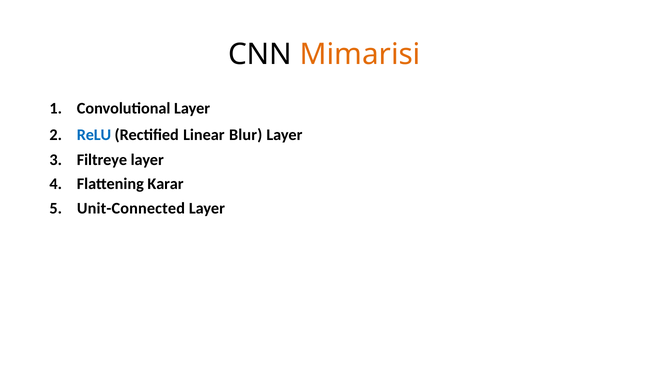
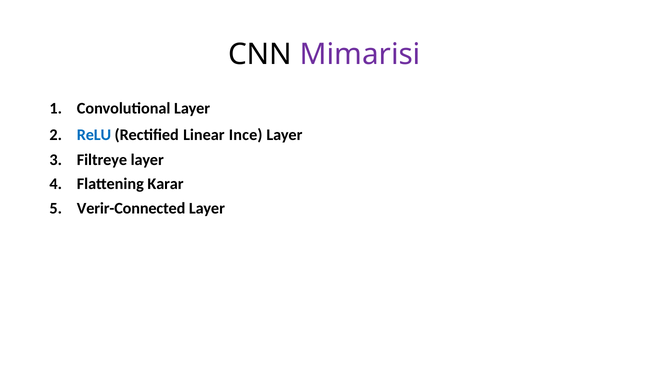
Mimarisi colour: orange -> purple (360, 55)
Blur: Blur -> Ince (246, 135)
Unit-Connected: Unit-Connected -> Verir-Connected (131, 208)
